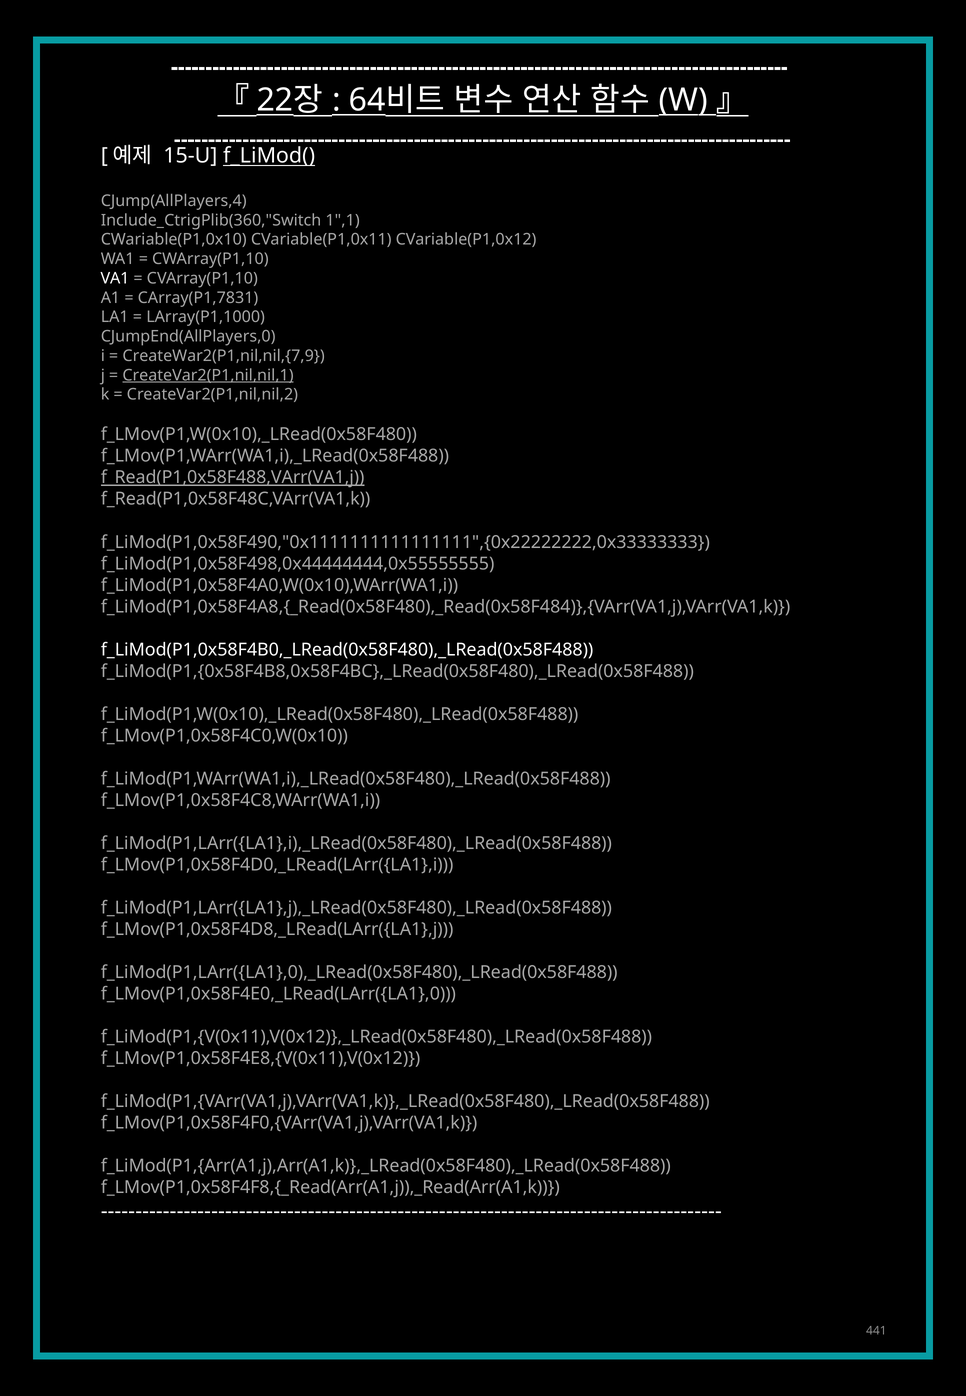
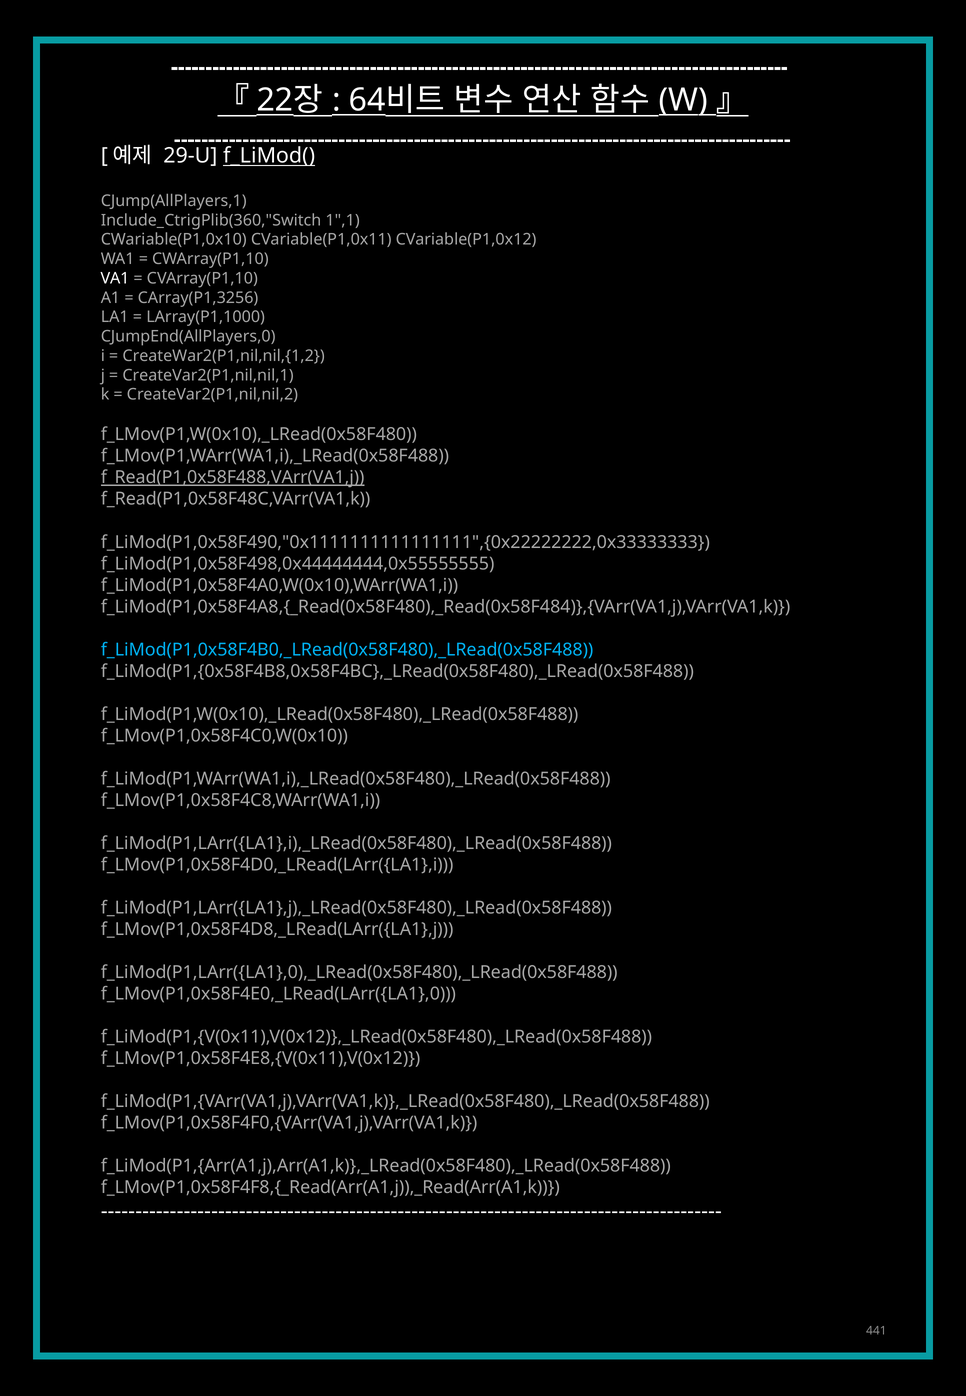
15-U: 15-U -> 29-U (190, 156)
CJump(AllPlayers,4: CJump(AllPlayers,4 -> CJump(AllPlayers,1 (174, 201)
CArray(P1,7831: CArray(P1,7831 -> CArray(P1,3256 (198, 298)
CreateWar2(P1,nil,nil,{7,9: CreateWar2(P1,nil,nil,{7,9 -> CreateWar2(P1,nil,nil,{1,2 (224, 356)
CreateVar2(P1,nil,nil,1 underline: present -> none (208, 375)
f_LiMod(P1,0x58F4B0,_LRead(0x58F480),_LRead(0x58F488 colour: white -> light blue (347, 649)
